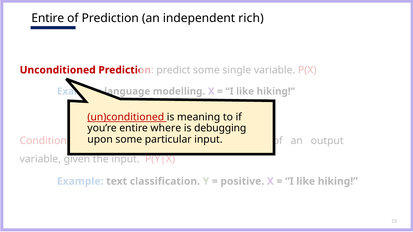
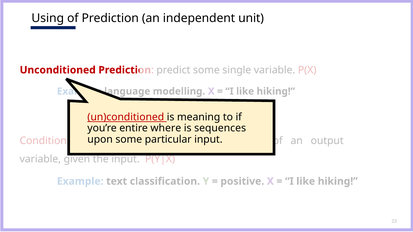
Entire: Entire -> Using (48, 18)
rich: rich -> unit (251, 18)
debugging: debugging -> sequences (220, 128)
